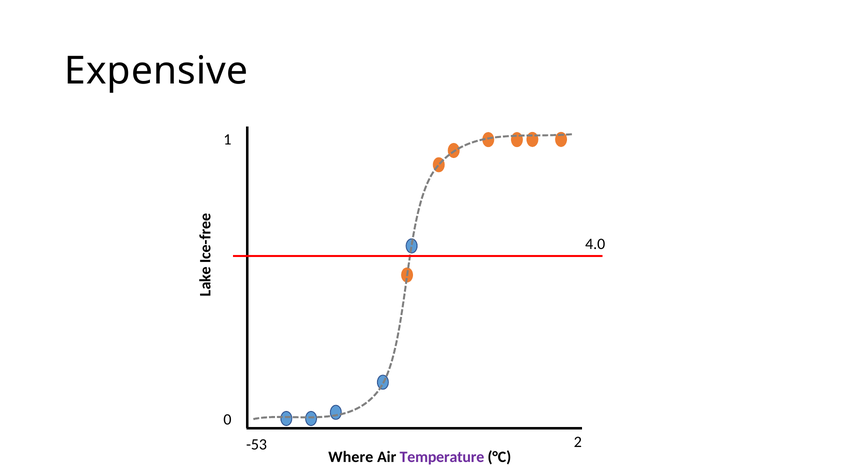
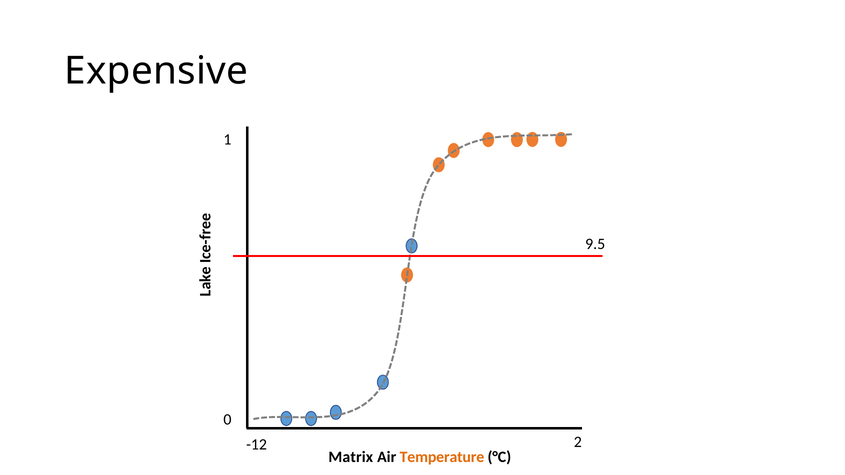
4.0: 4.0 -> 9.5 (595, 244)
-53: -53 -> -12 (257, 445)
Where: Where -> Matrix (351, 457)
Temperature colour: purple -> orange (442, 457)
